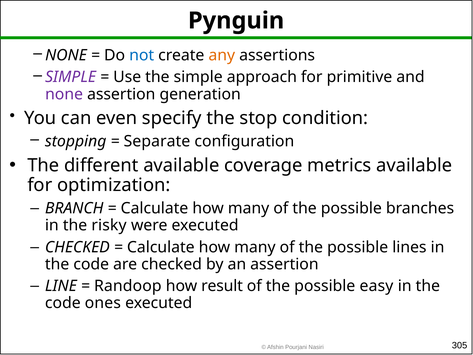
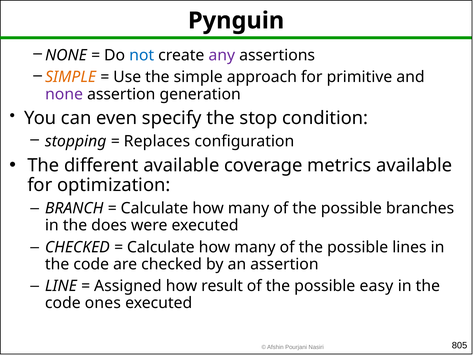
any colour: orange -> purple (222, 55)
SIMPLE colour: purple -> orange (71, 77)
Separate: Separate -> Replaces (157, 141)
risky: risky -> does (109, 225)
Randoop: Randoop -> Assigned (128, 286)
305: 305 -> 805 (460, 345)
